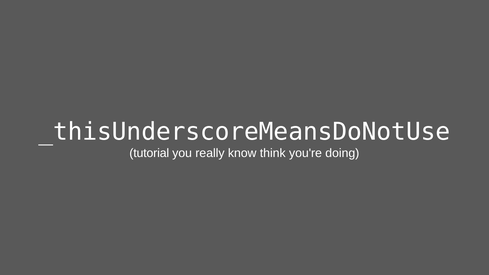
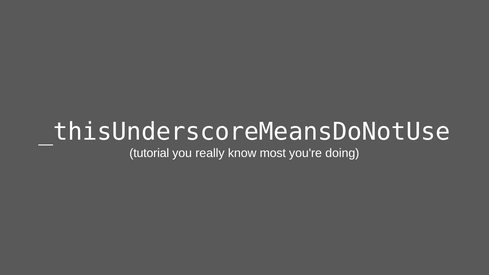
think: think -> most (273, 153)
